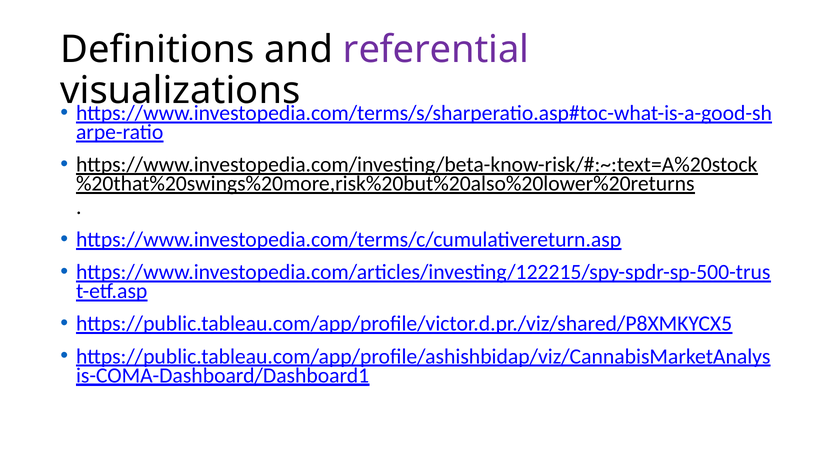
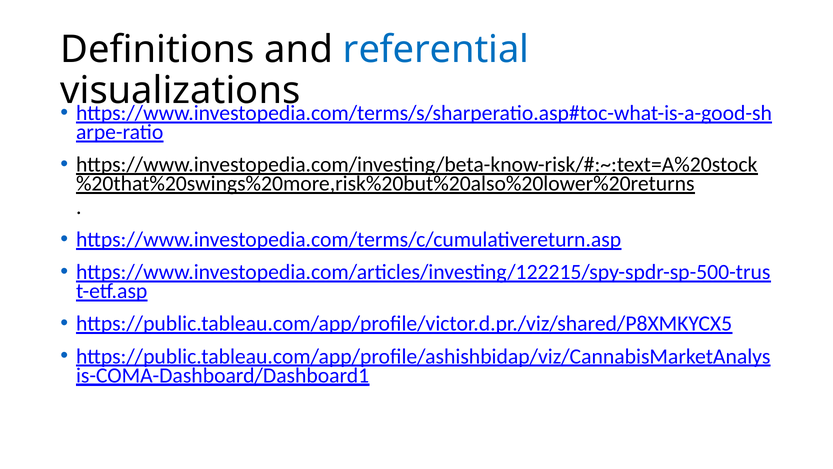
referential colour: purple -> blue (436, 49)
